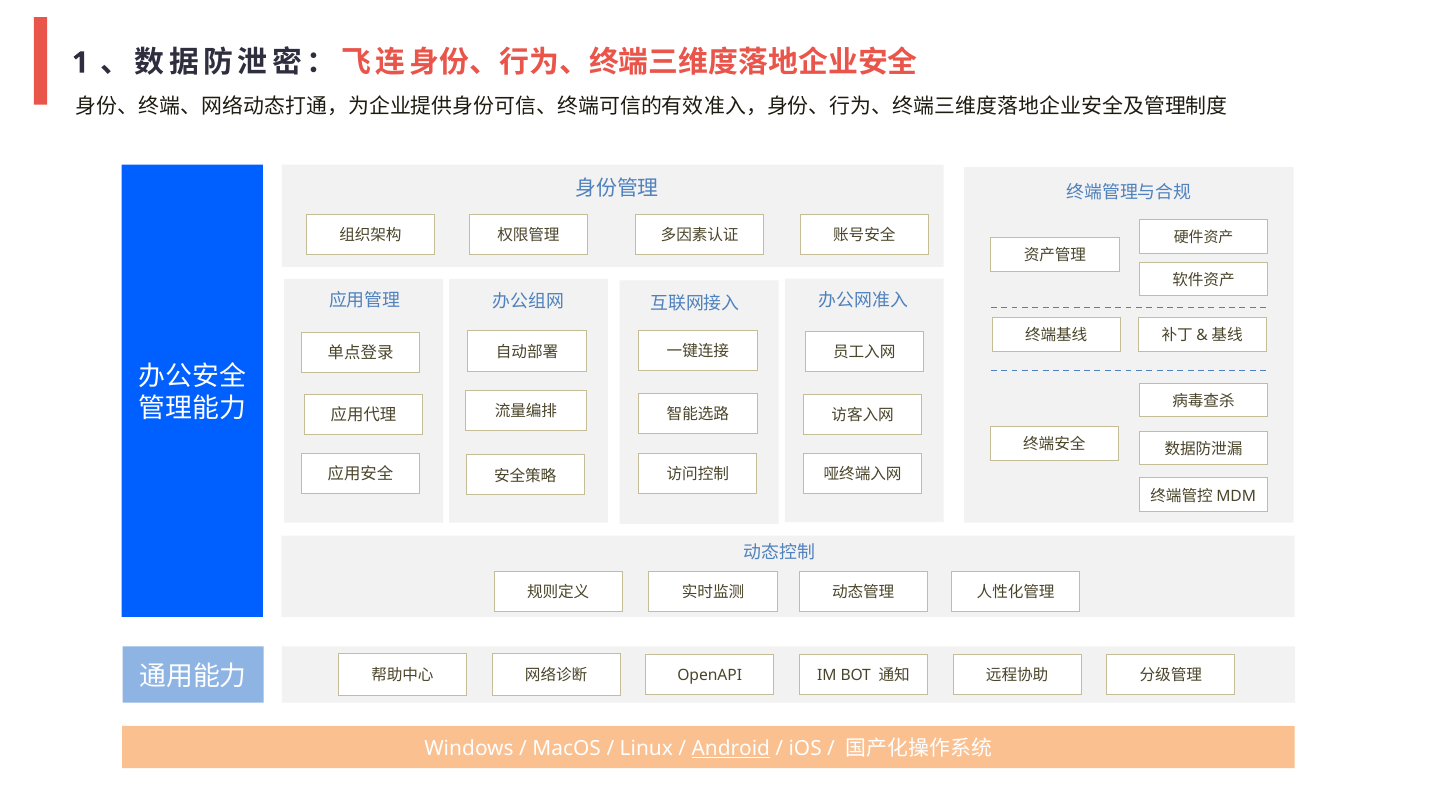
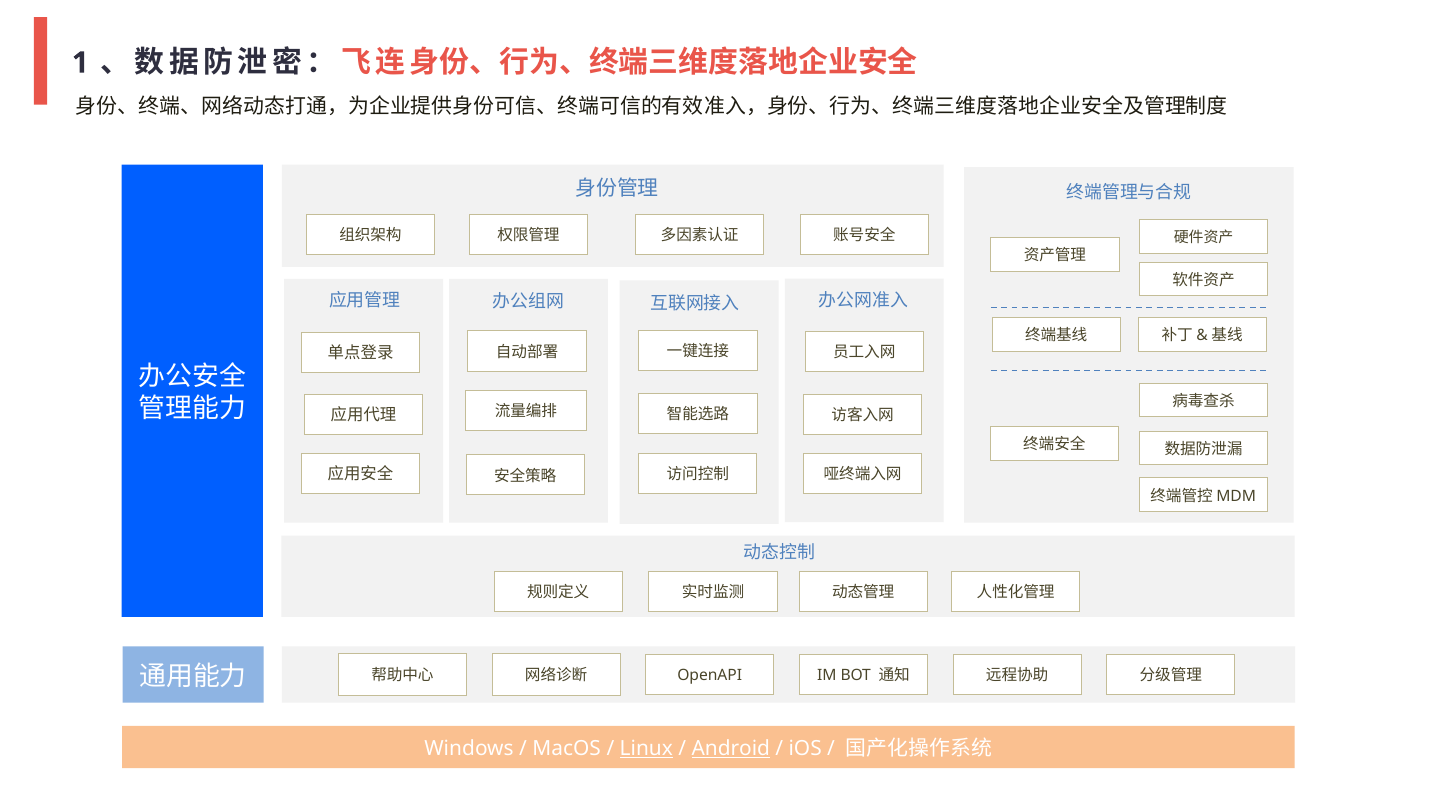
Linux underline: none -> present (646, 749)
